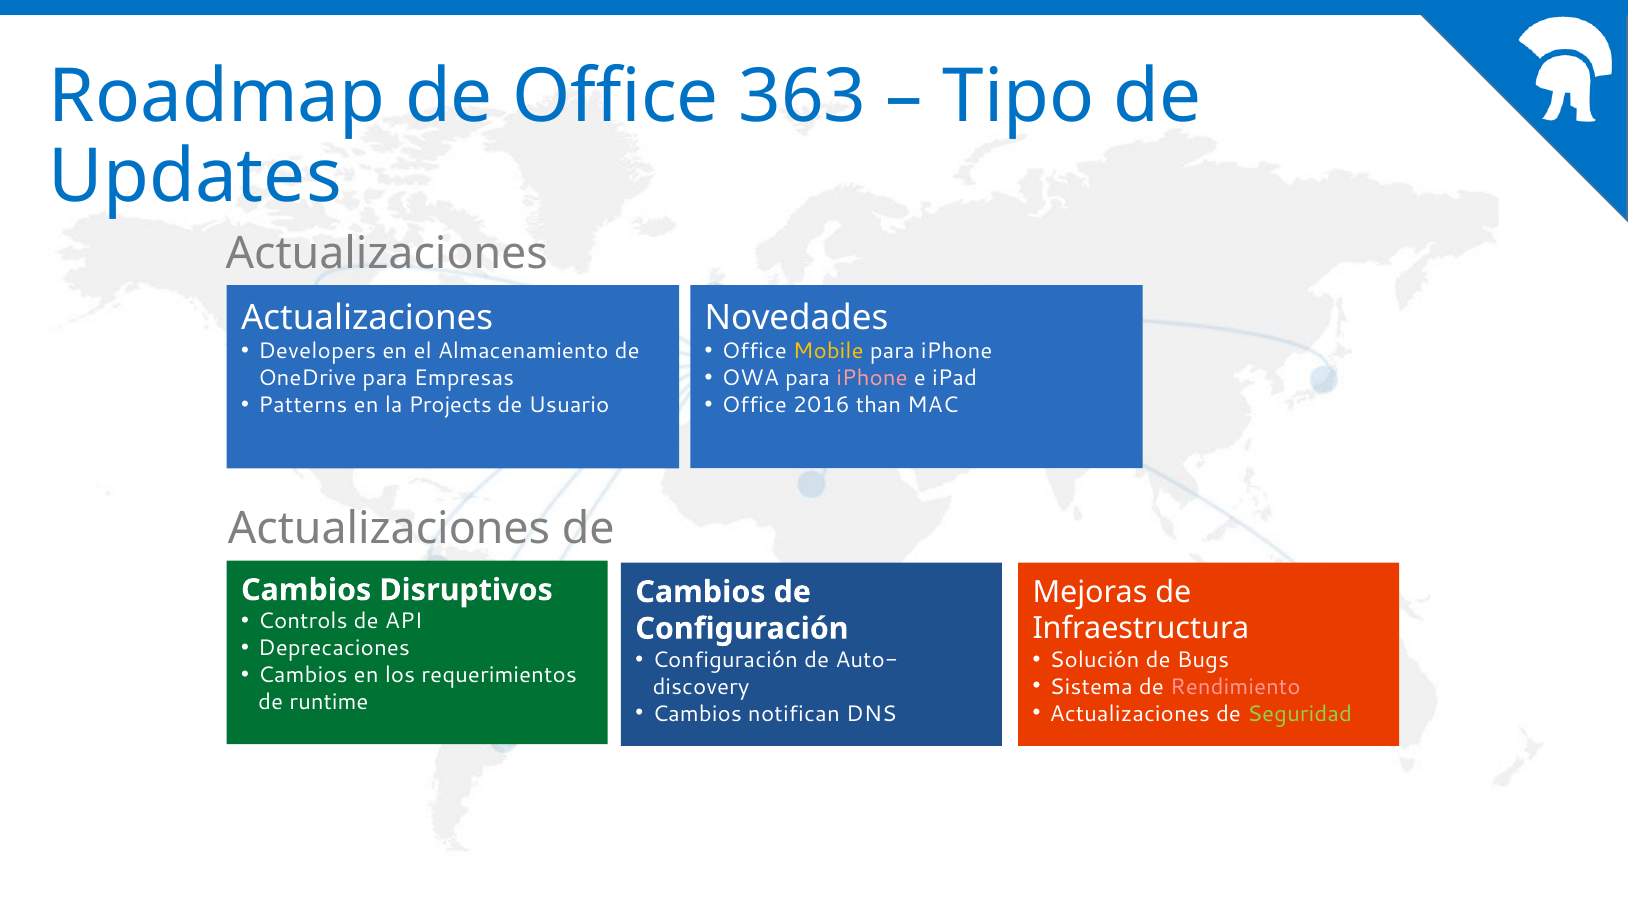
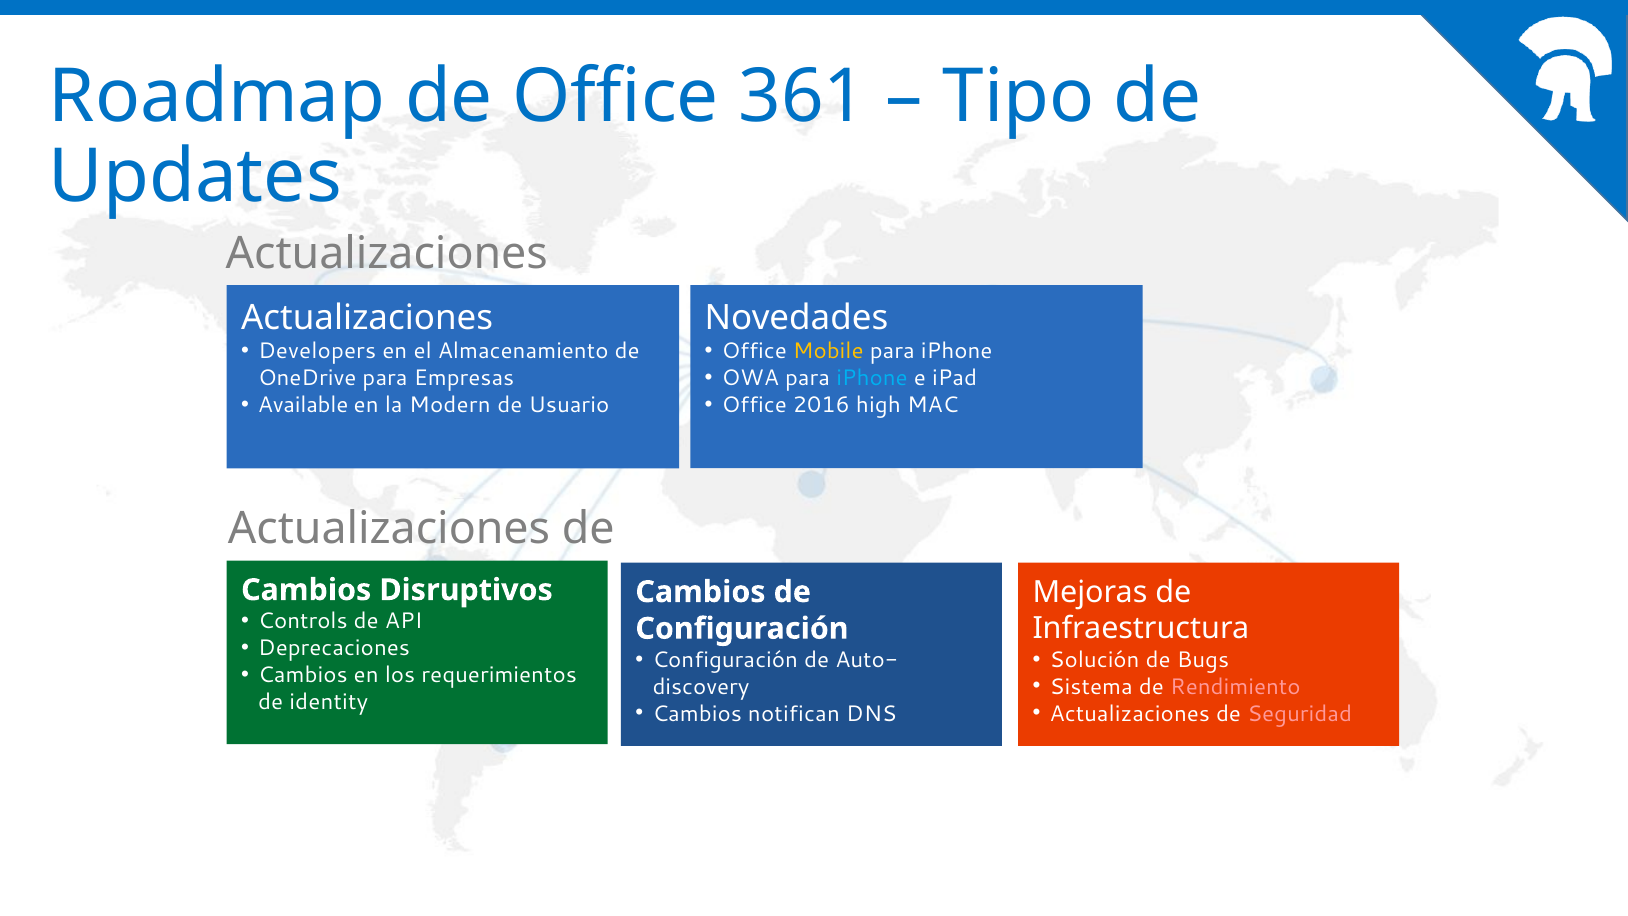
363: 363 -> 361 (802, 96)
iPhone colour: pink -> light blue (872, 378)
Patterns: Patterns -> Available (303, 405)
Projects: Projects -> Modern (450, 405)
than: than -> high (878, 405)
runtime: runtime -> identity (329, 702)
Seguridad colour: light green -> pink (1300, 714)
